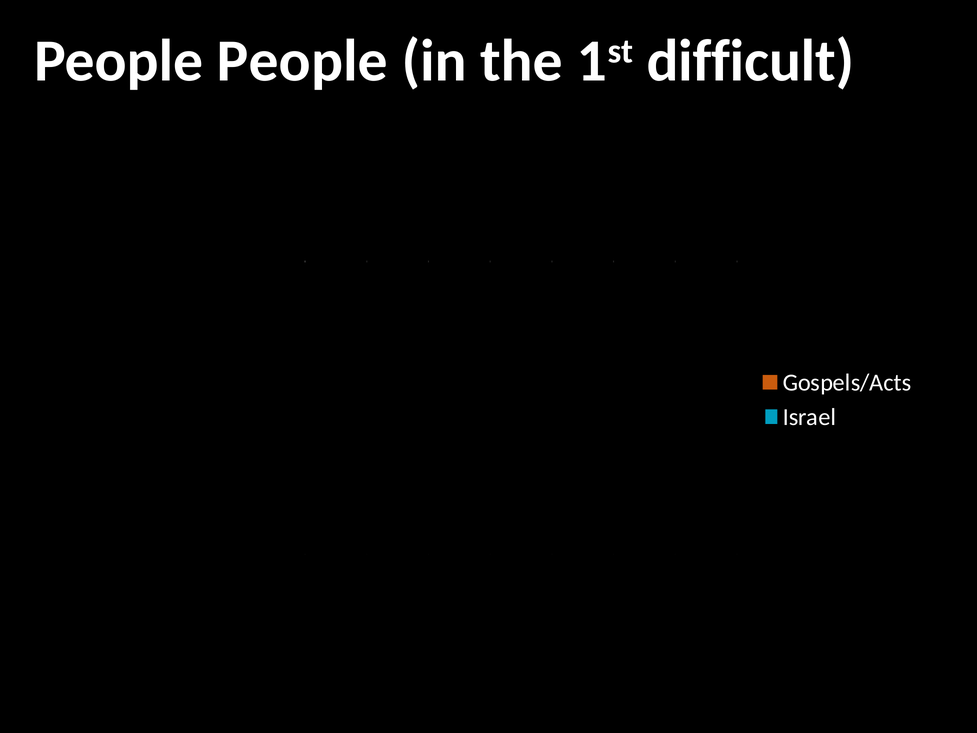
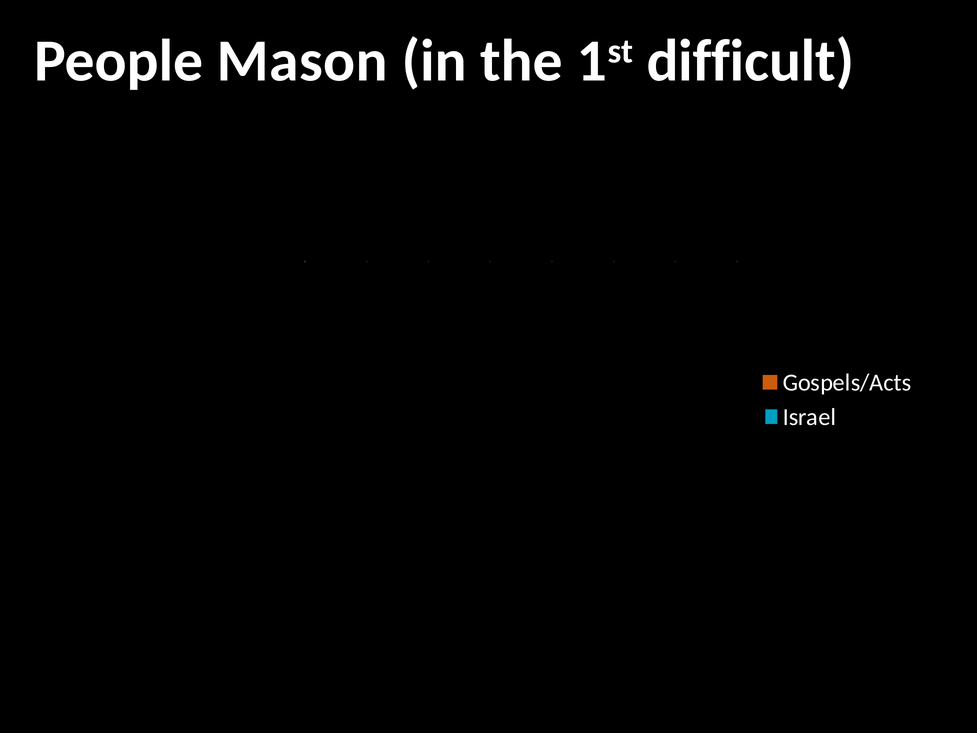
People People: People -> Mason (302, 61)
